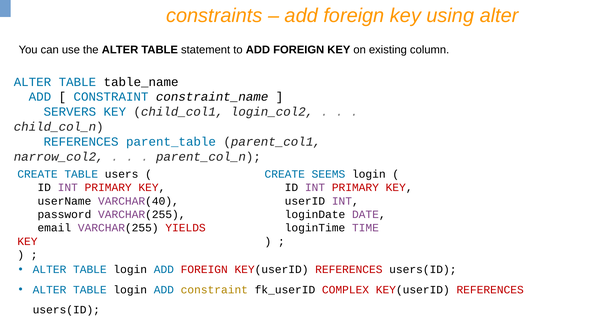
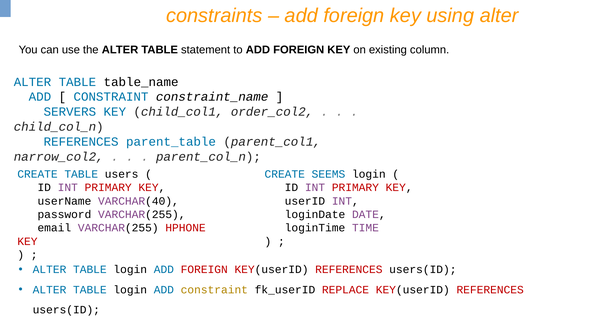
login_col2: login_col2 -> order_col2 (272, 112)
YIELDS: YIELDS -> HPHONE (186, 228)
COMPLEX: COMPLEX -> REPLACE (346, 290)
